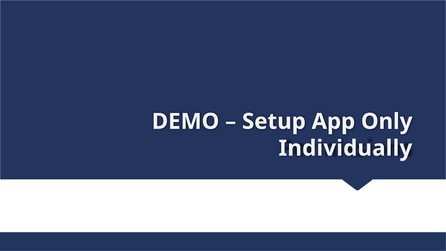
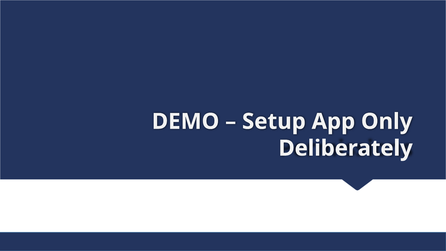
Individually: Individually -> Deliberately (346, 148)
